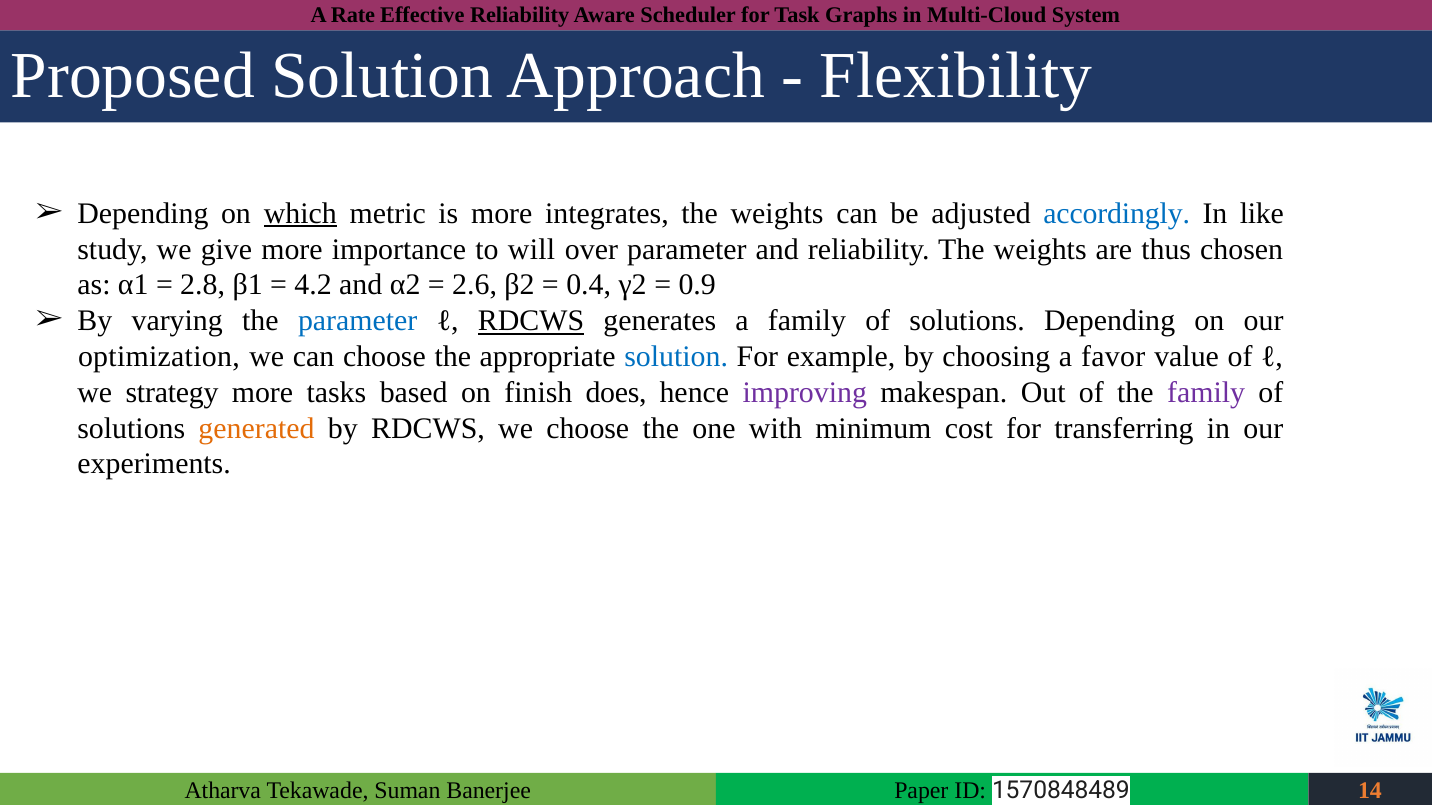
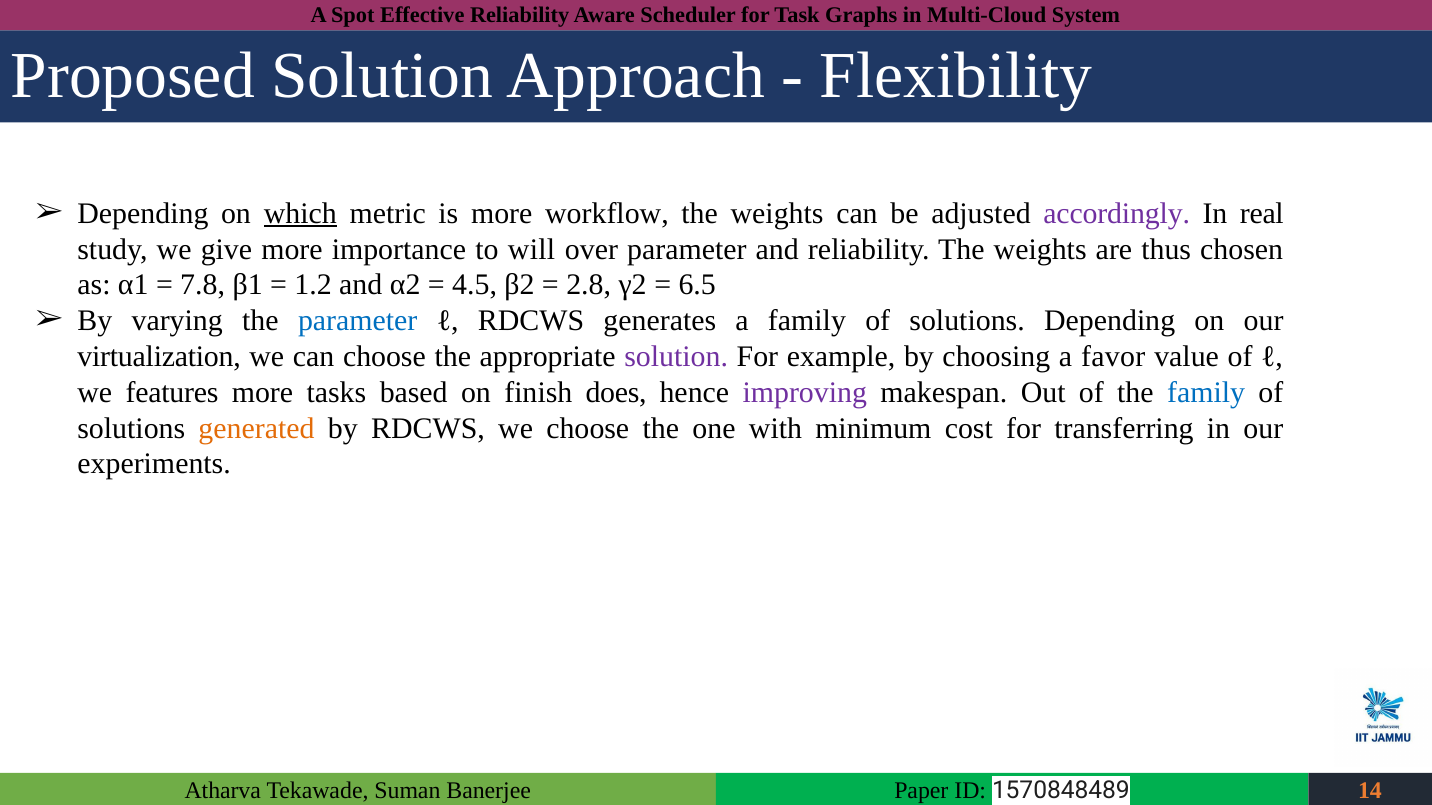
Rate: Rate -> Spot (353, 15)
integrates: integrates -> workflow (607, 214)
accordingly colour: blue -> purple (1117, 214)
like: like -> real (1262, 214)
2.8: 2.8 -> 7.8 (203, 285)
4.2: 4.2 -> 1.2 (313, 285)
2.6: 2.6 -> 4.5 (475, 285)
0.4: 0.4 -> 2.8 (589, 285)
0.9: 0.9 -> 6.5 (697, 285)
RDCWS underline: present -> none (531, 321)
optimization: optimization -> virtualization (159, 357)
solution colour: blue -> purple (676, 357)
strategy: strategy -> features (172, 393)
family colour: purple -> blue (1206, 393)
